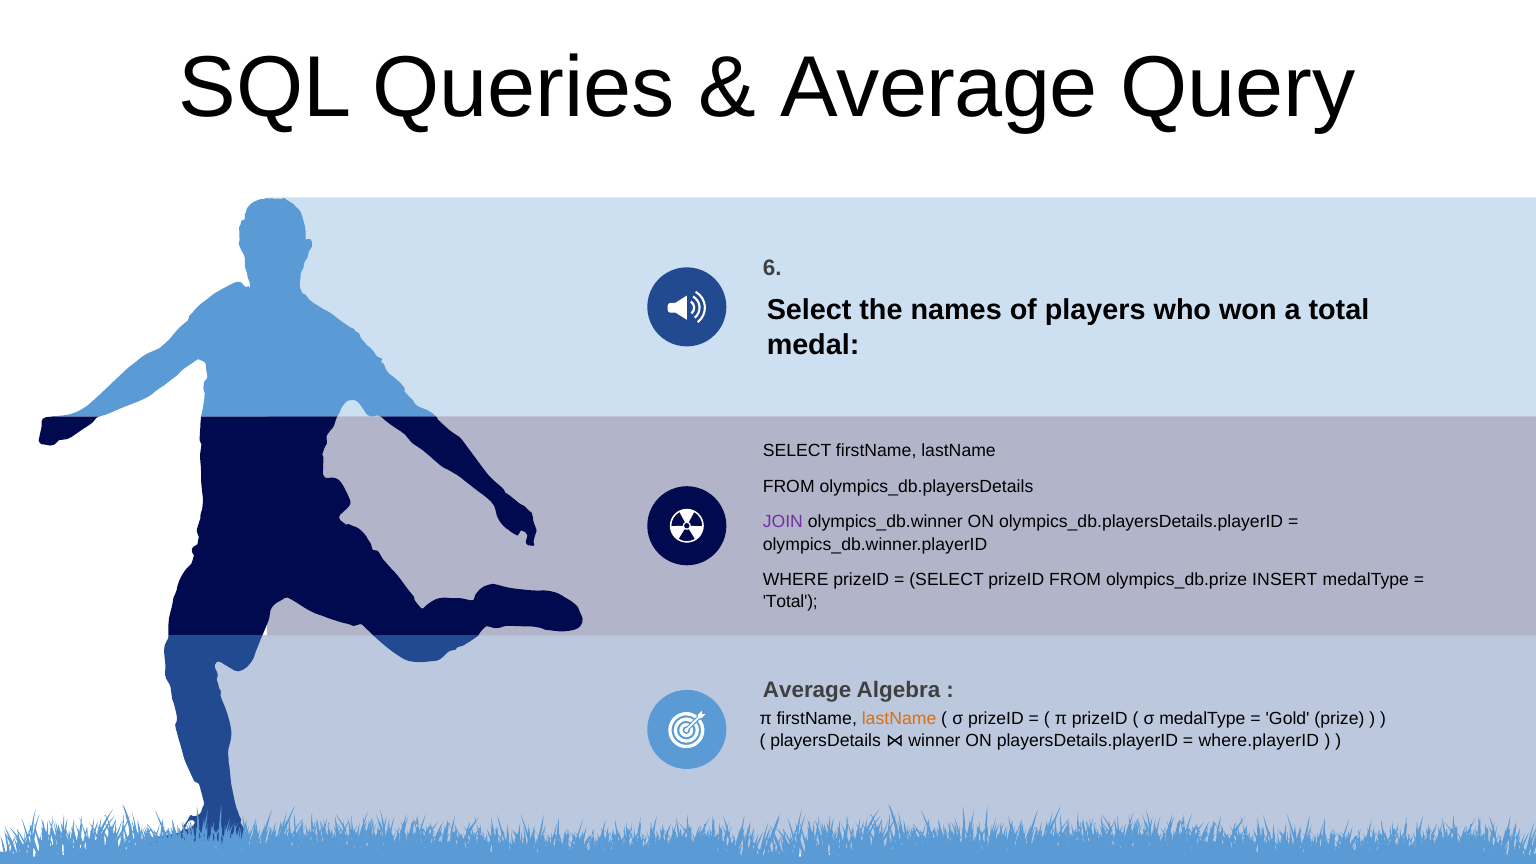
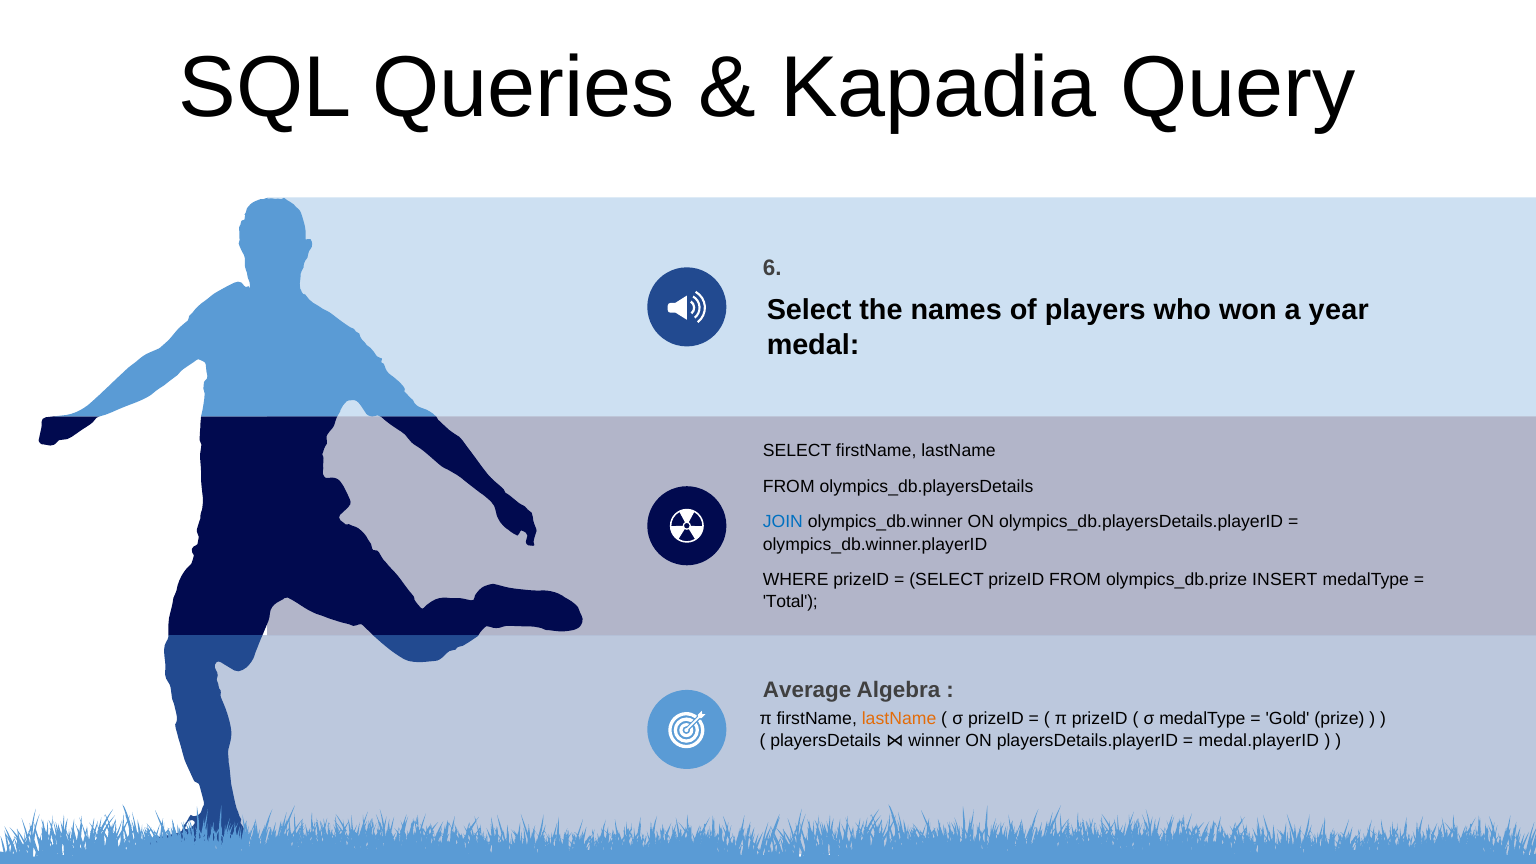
Average: Average -> Kapadia (938, 88)
a total: total -> year (1339, 310)
JOIN colour: purple -> blue (783, 522)
where.playerID: where.playerID -> medal.playerID (1259, 740)
